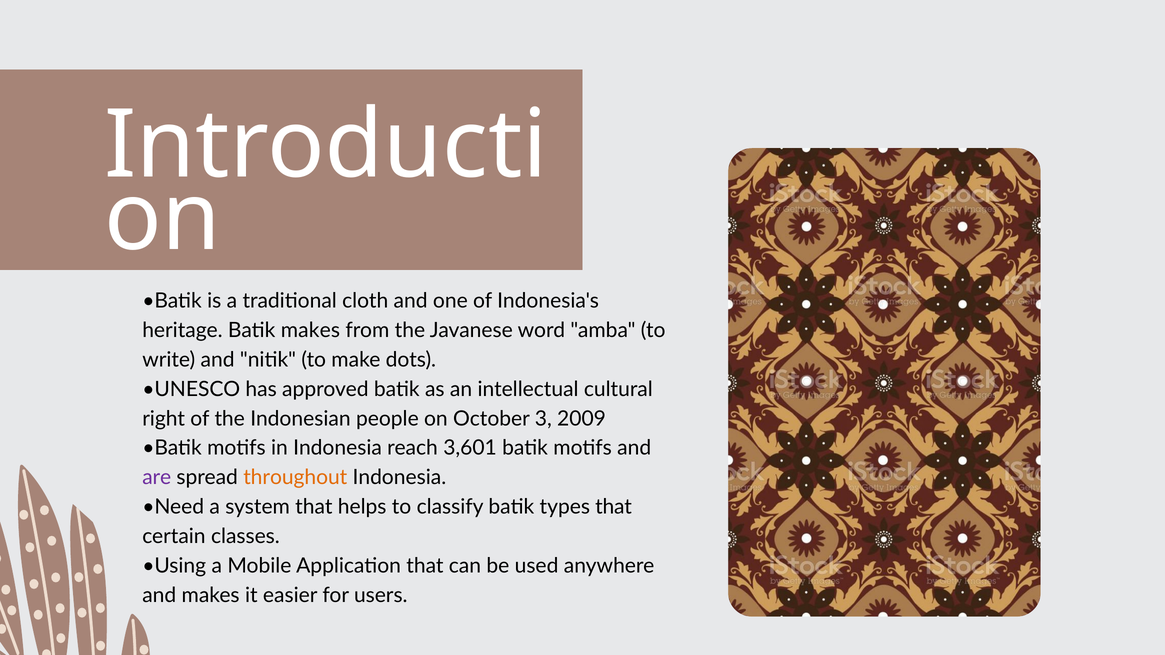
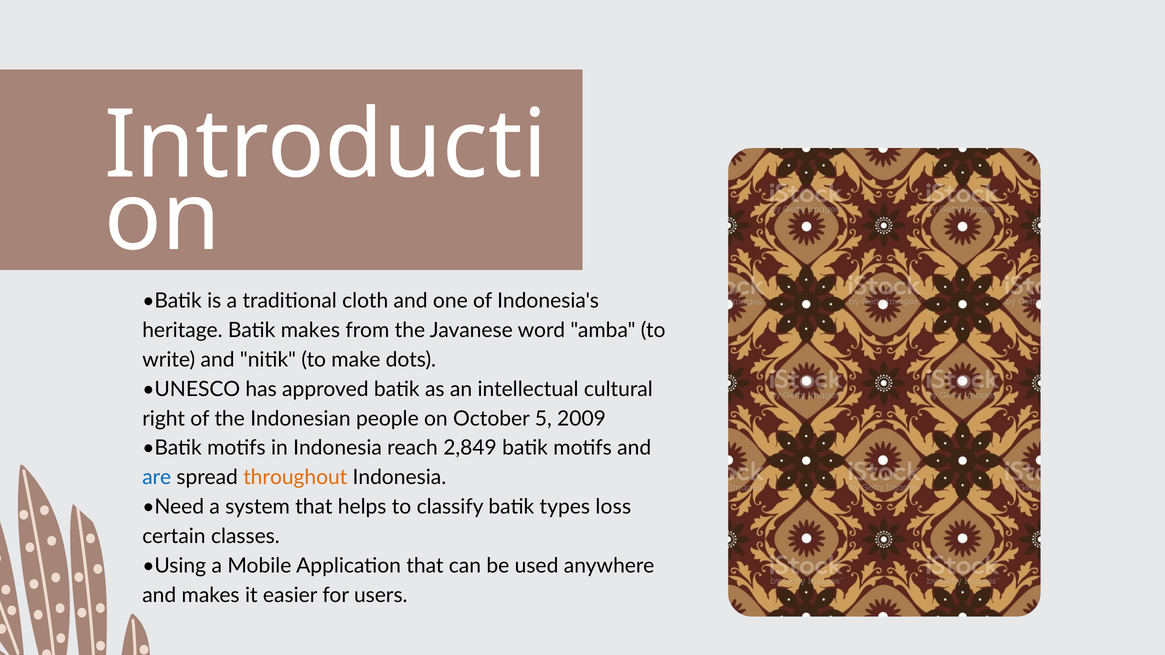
3: 3 -> 5 (543, 419)
3,601: 3,601 -> 2,849 (470, 448)
are colour: purple -> blue (157, 478)
types that: that -> loss (613, 507)
